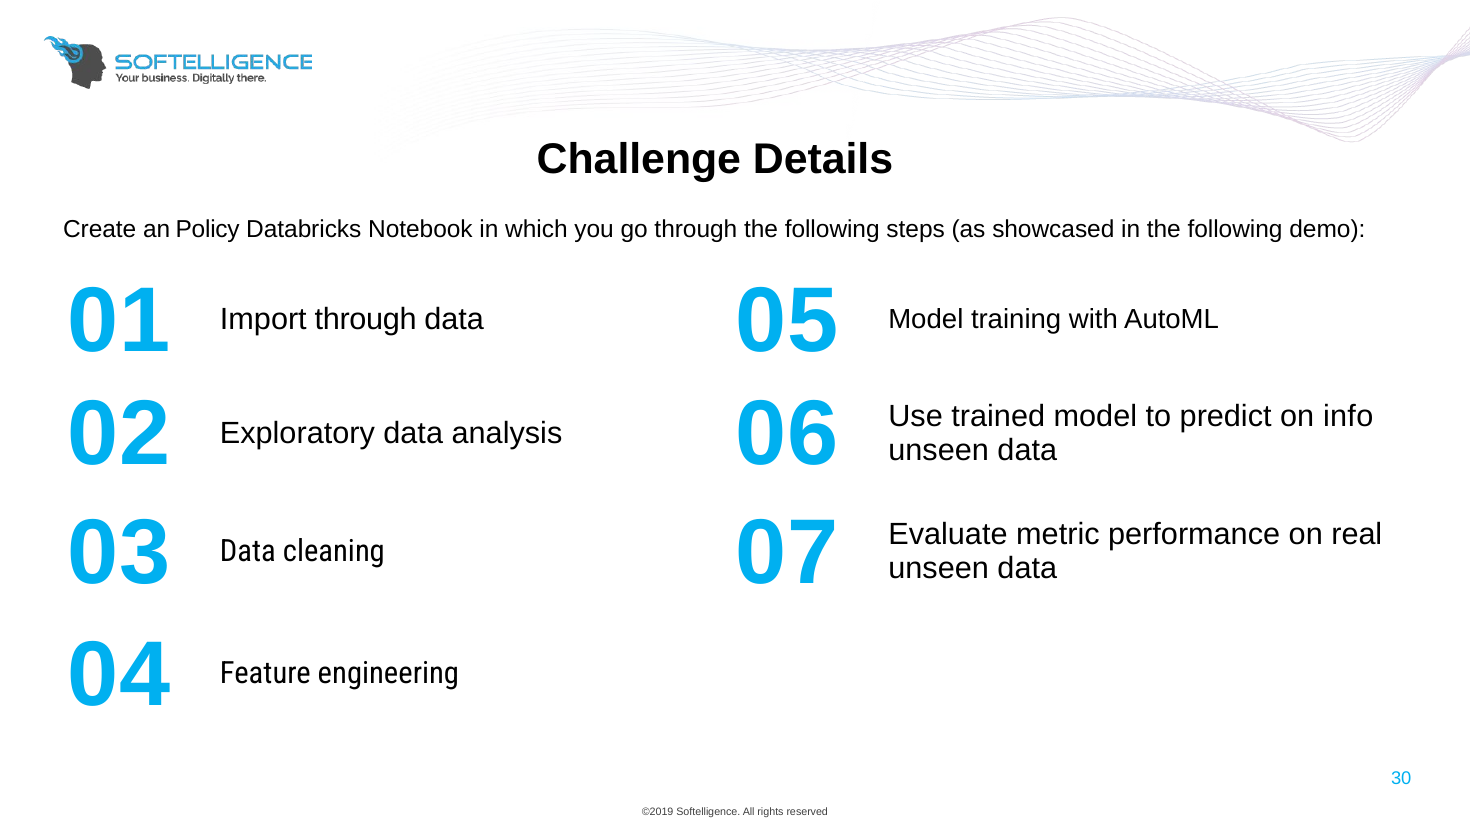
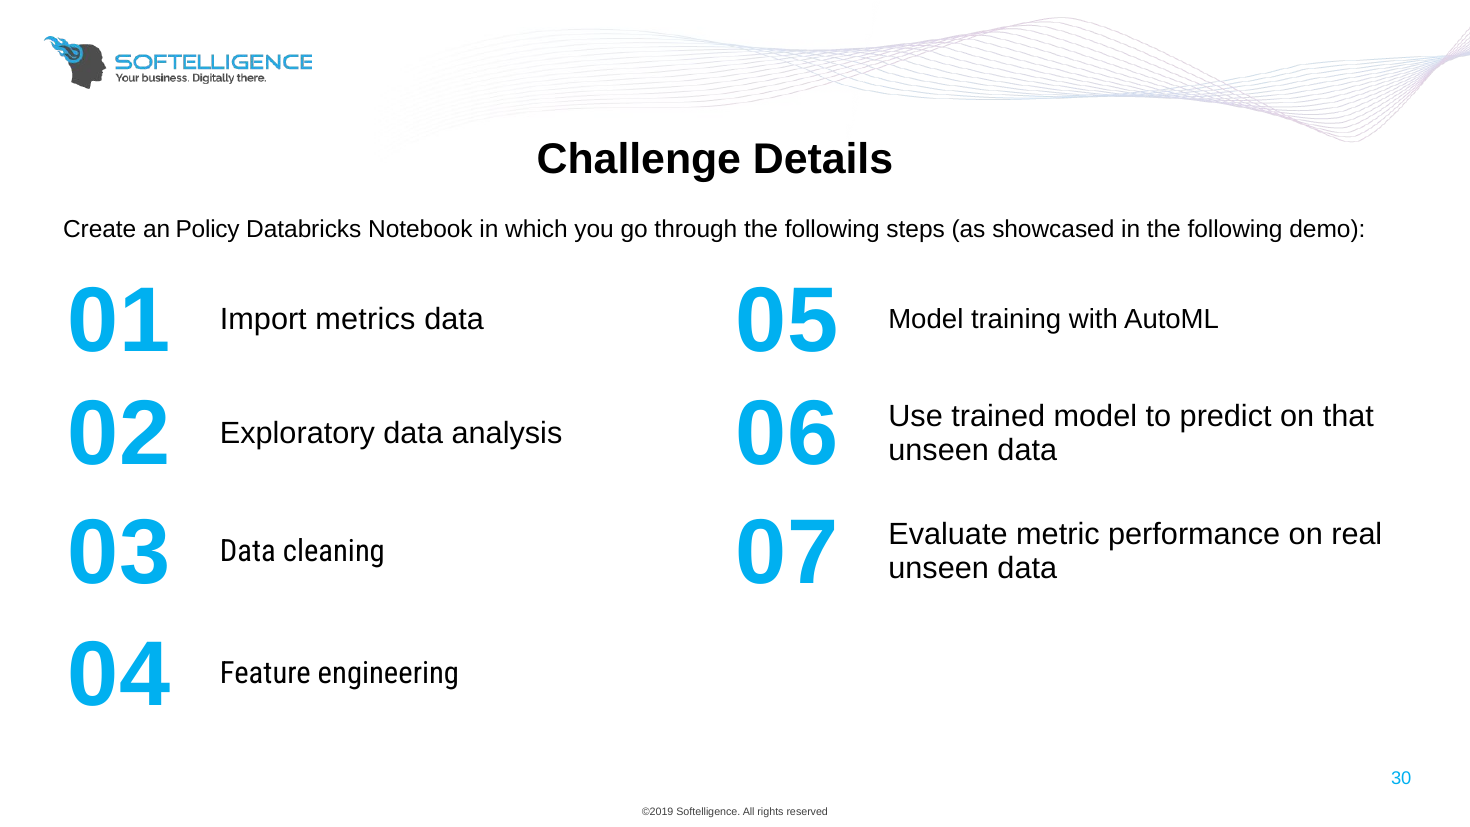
Import through: through -> metrics (365, 320)
info: info -> that (1348, 416)
